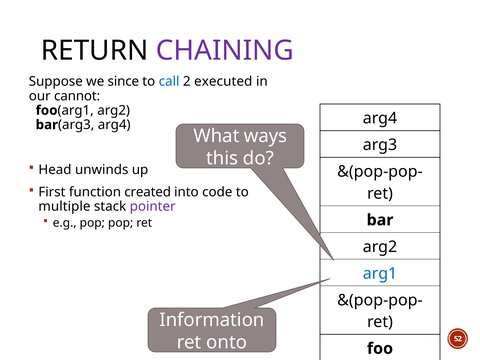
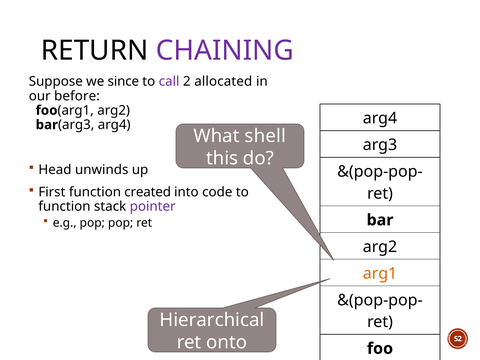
call colour: blue -> purple (169, 82)
executed: executed -> allocated (223, 82)
cannot: cannot -> before (77, 96)
ways: ways -> shell (265, 136)
multiple: multiple -> function (64, 206)
arg1 colour: blue -> orange (380, 273)
Information: Information -> Hierarchical (212, 320)
